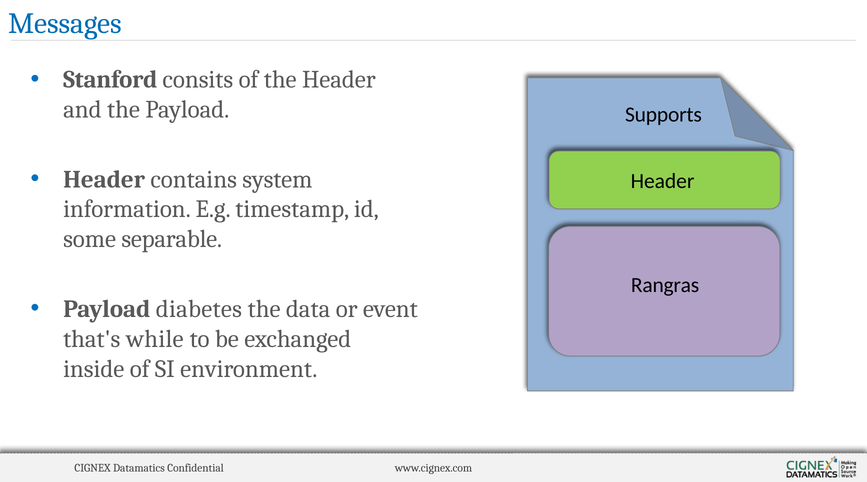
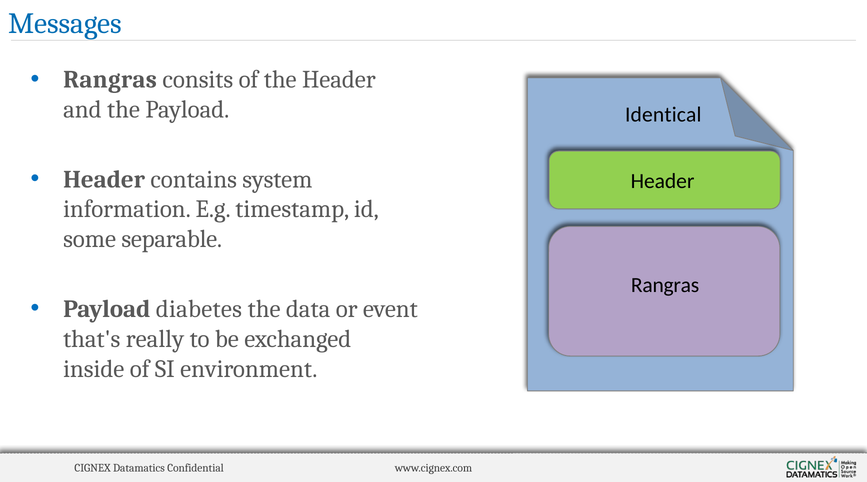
Stanford: Stanford -> Rangras (110, 80)
Supports: Supports -> Identical (663, 114)
while: while -> really (155, 339)
